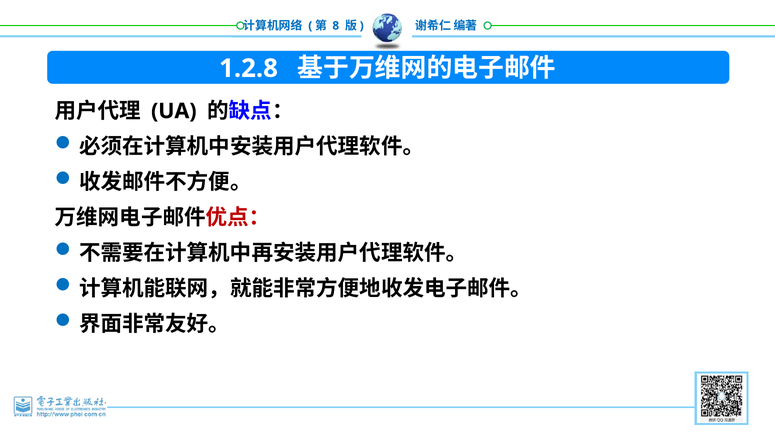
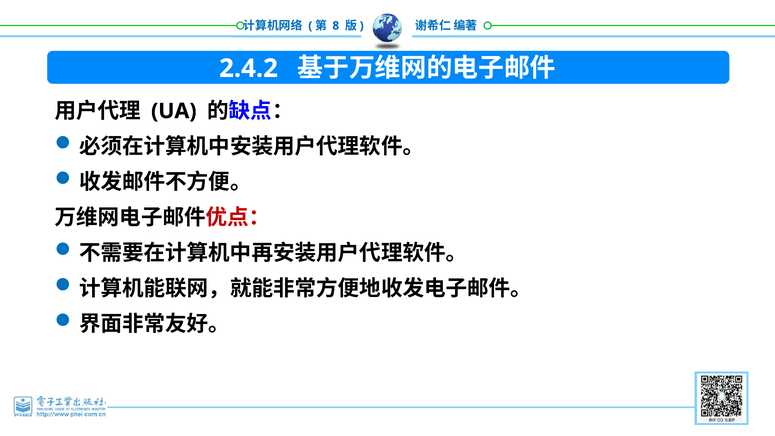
1.2.8: 1.2.8 -> 2.4.2 (249, 68)
